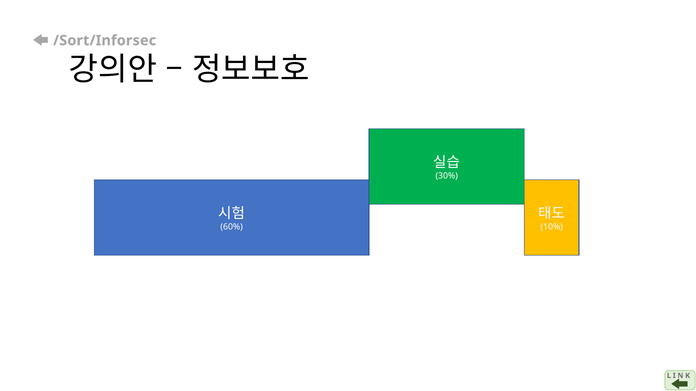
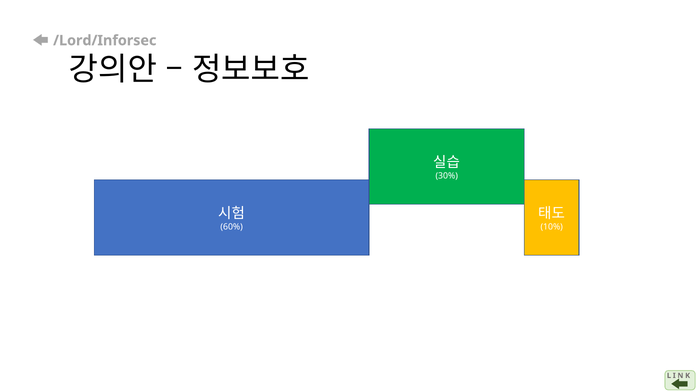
/Sort/Inforsec: /Sort/Inforsec -> /Lord/Inforsec (105, 41)
